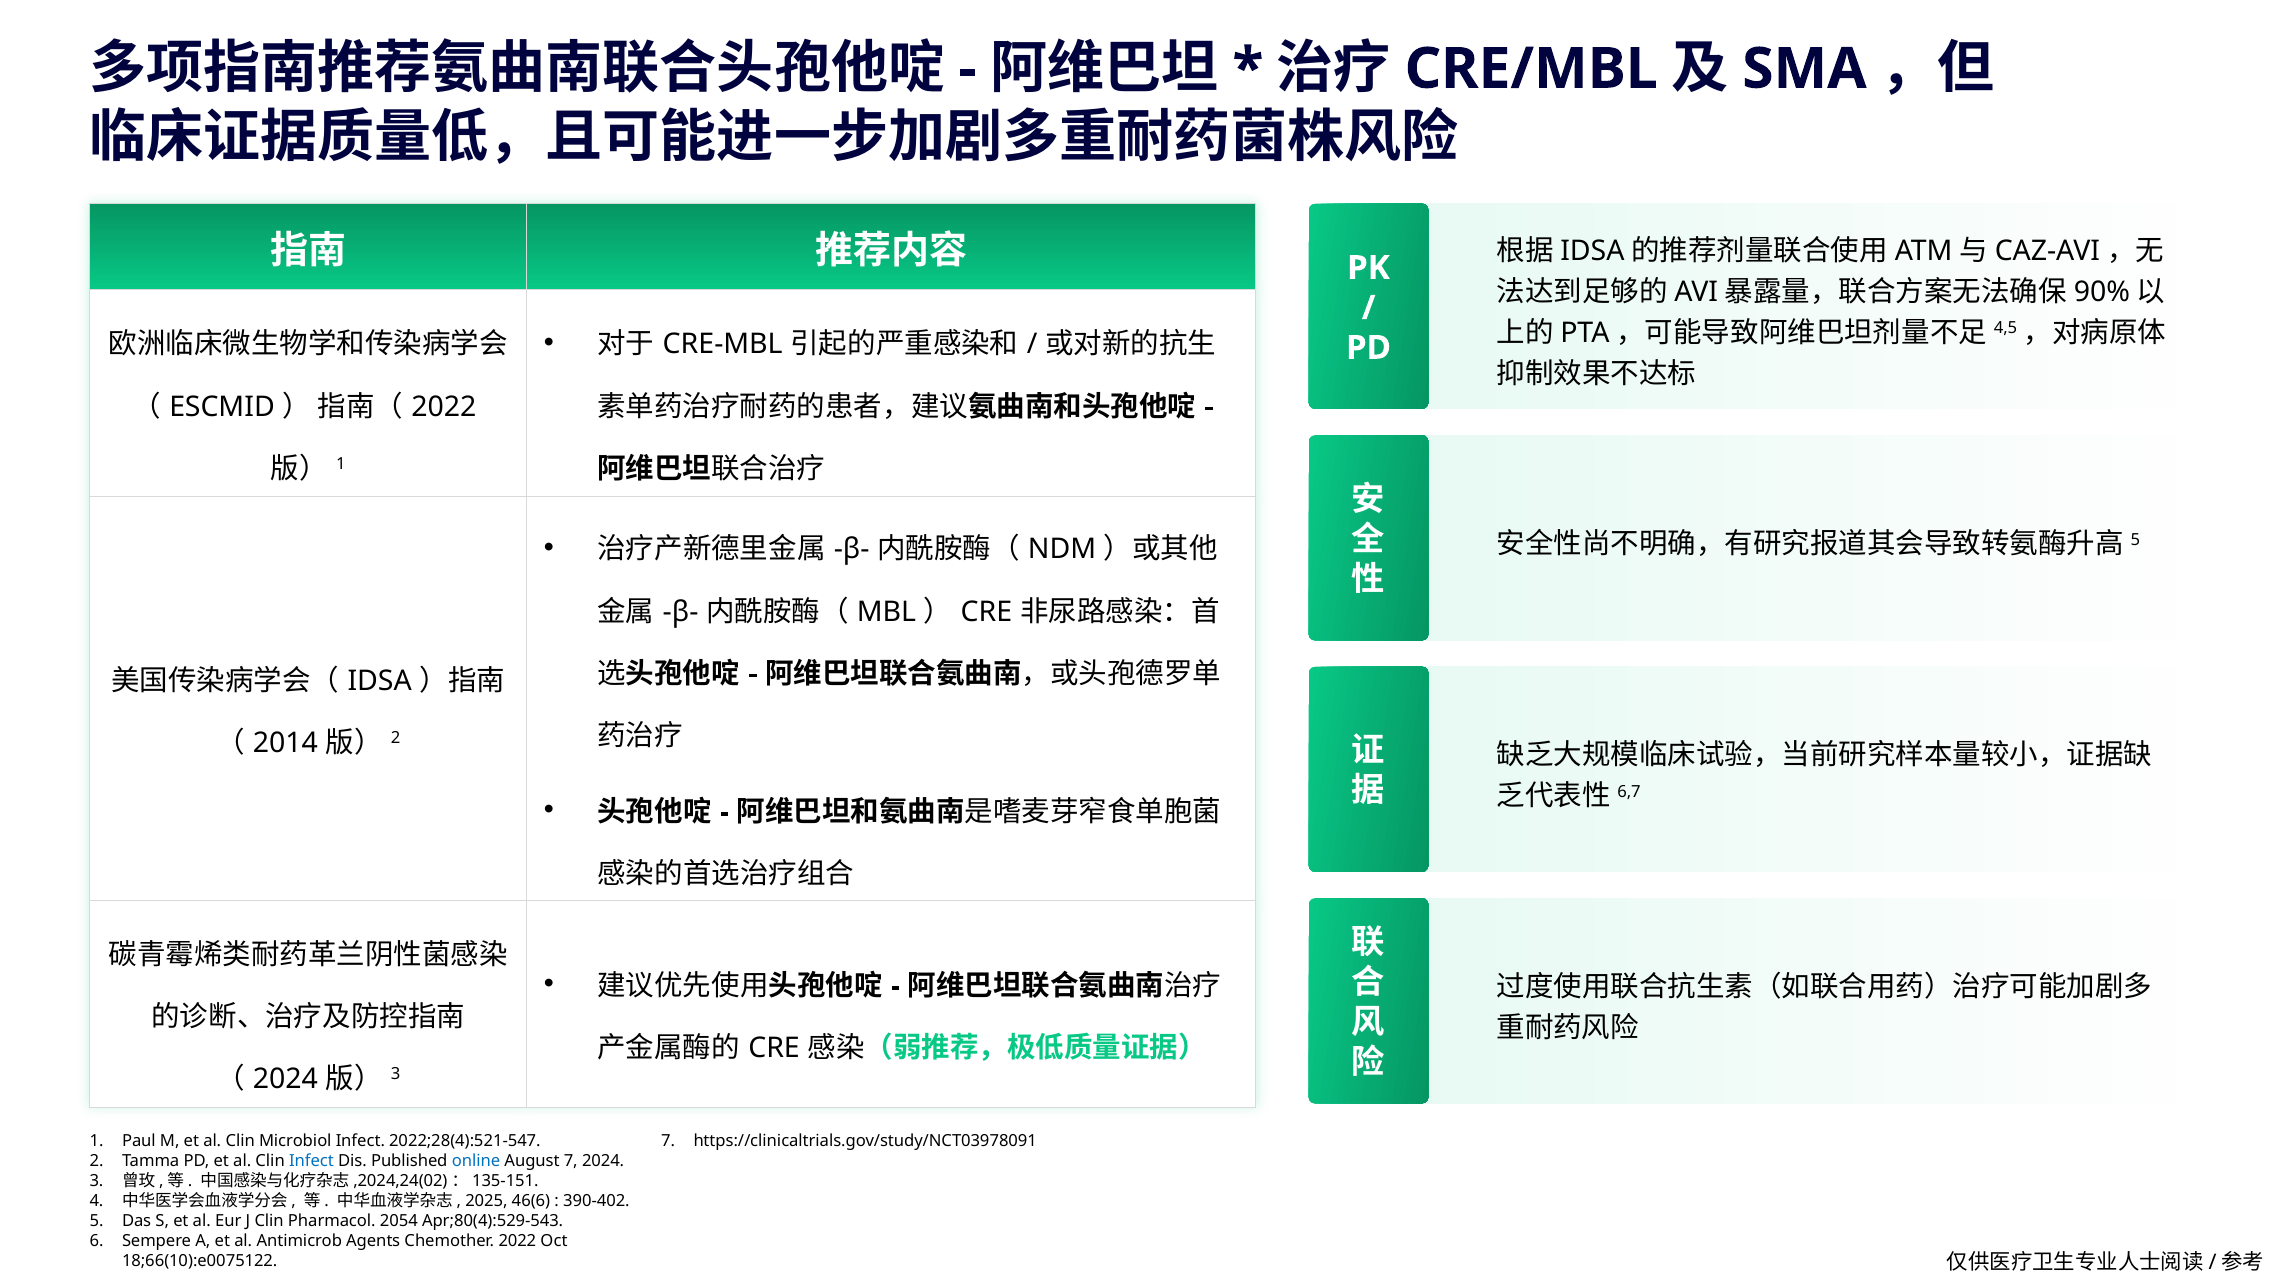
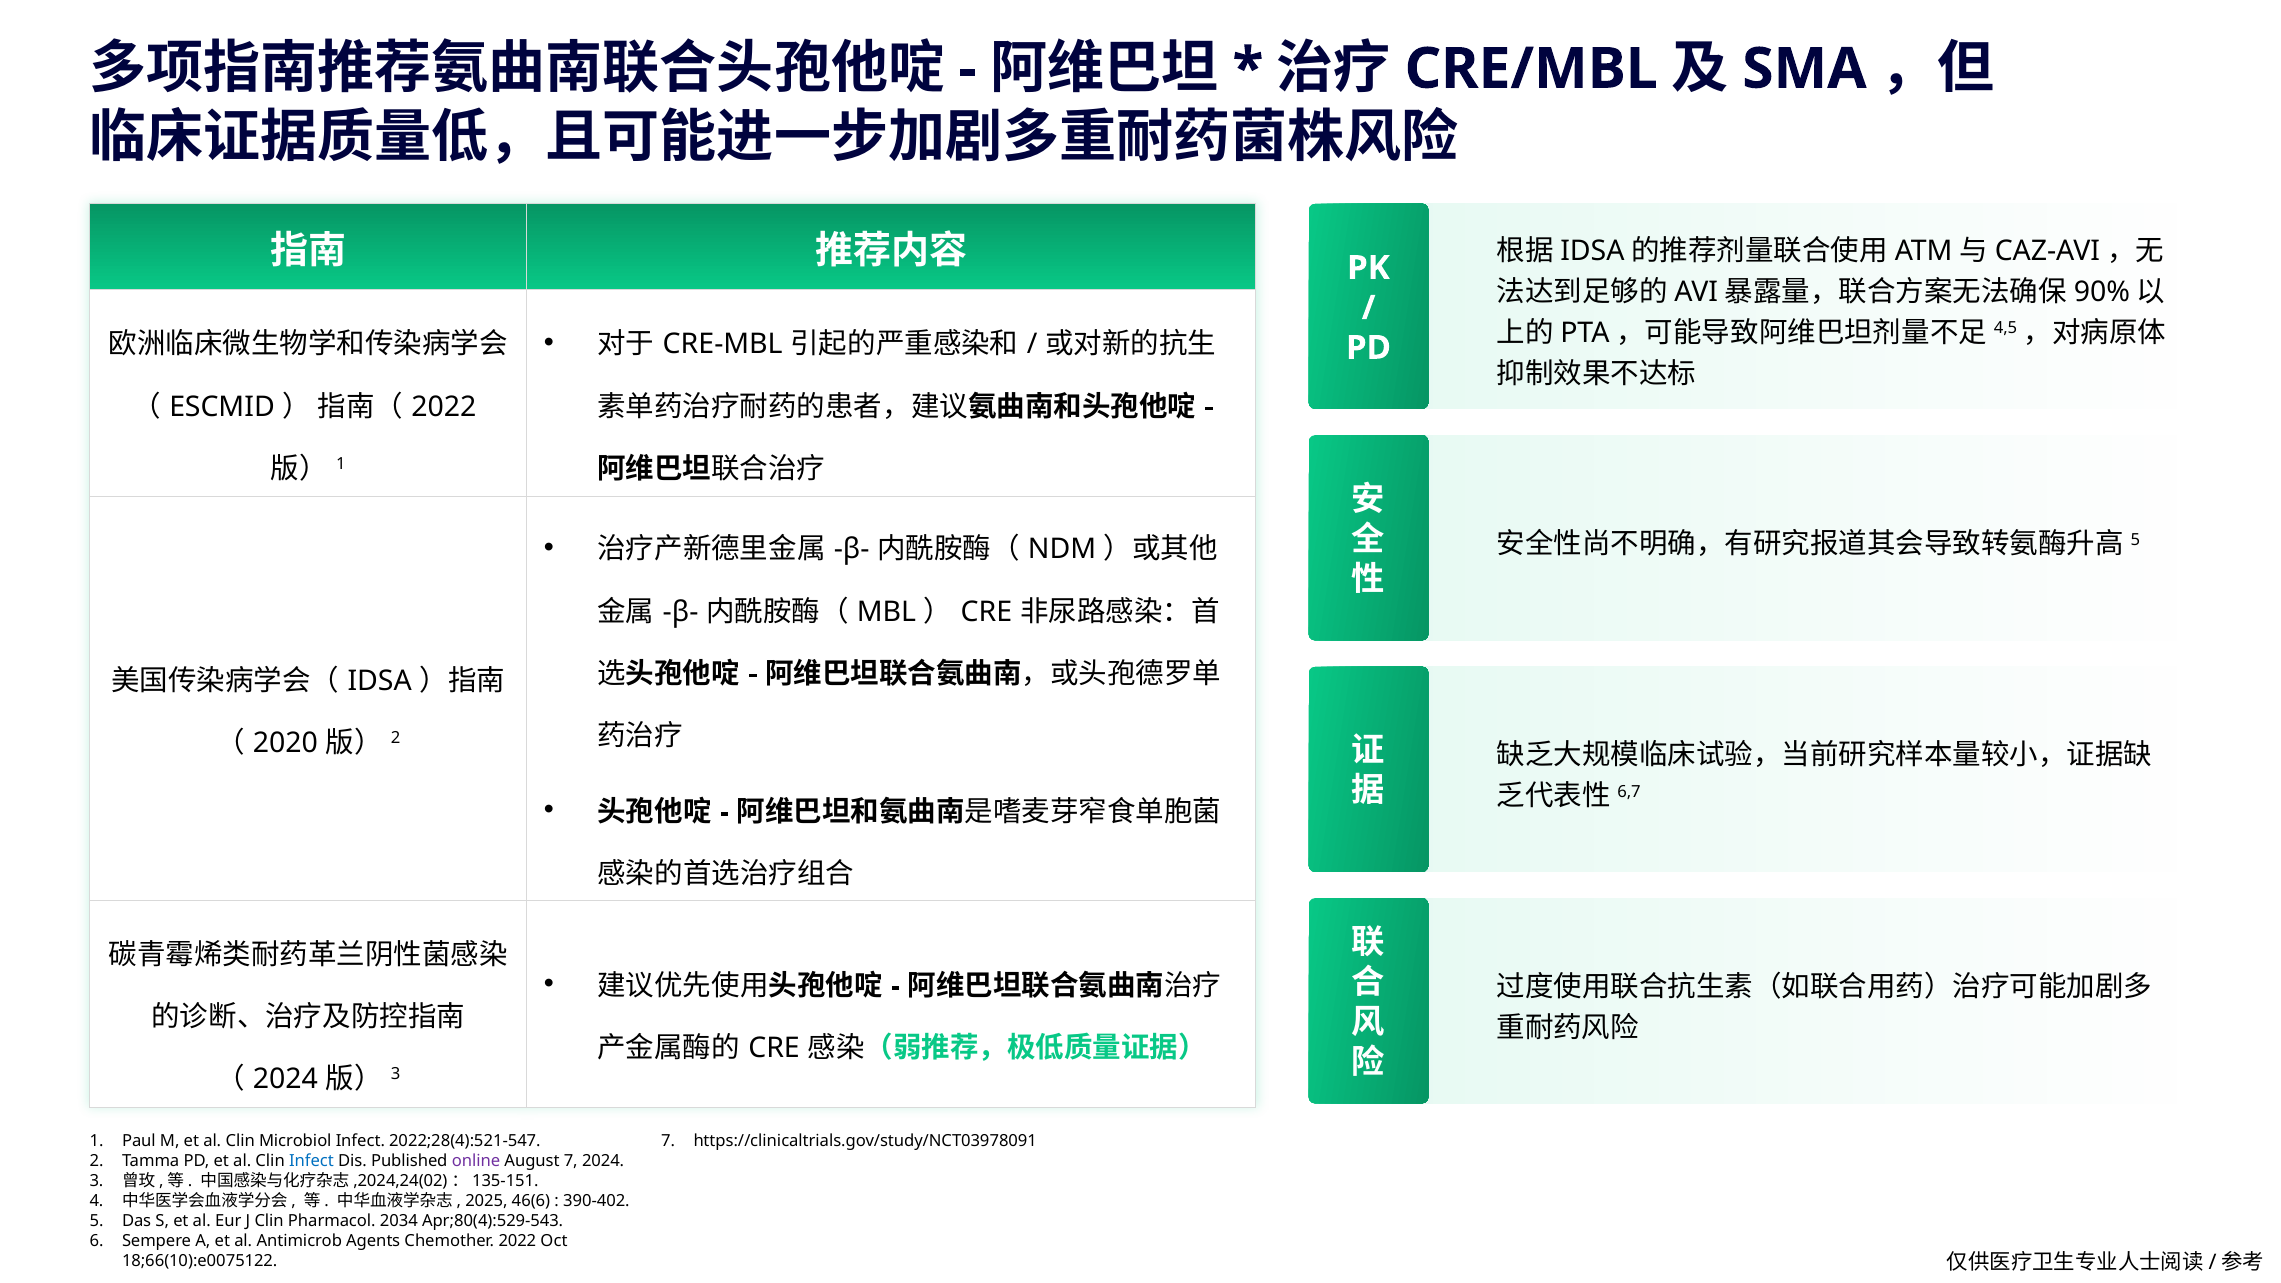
2014: 2014 -> 2020 (286, 743)
online colour: blue -> purple (476, 1161)
2054: 2054 -> 2034 (399, 1221)
